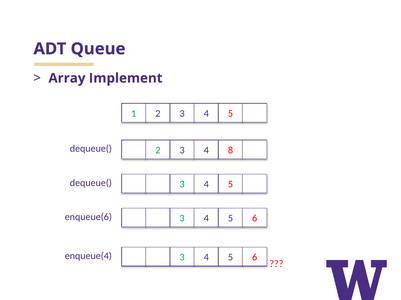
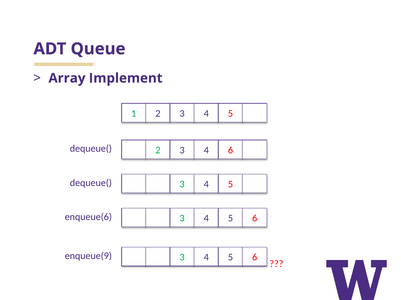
4 8: 8 -> 6 (230, 151)
enqueue(4: enqueue(4 -> enqueue(9 (88, 257)
